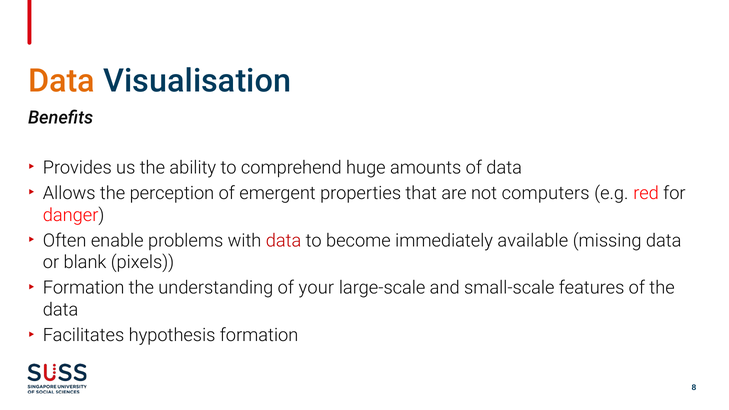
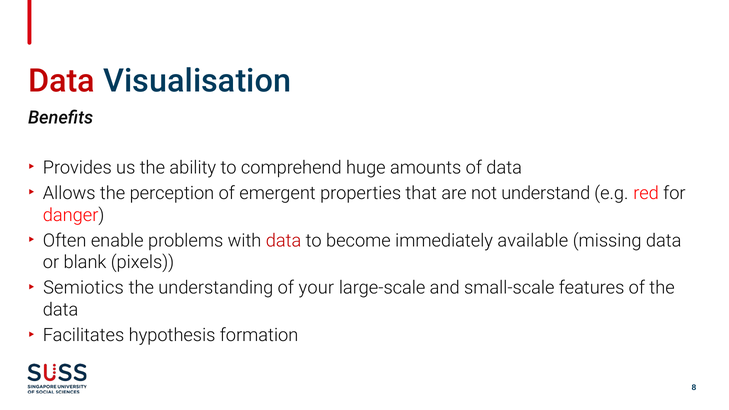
Data colour: orange -> red (62, 81)
computers: computers -> understand (546, 193)
Formation: Formation -> Semiotics (83, 288)
